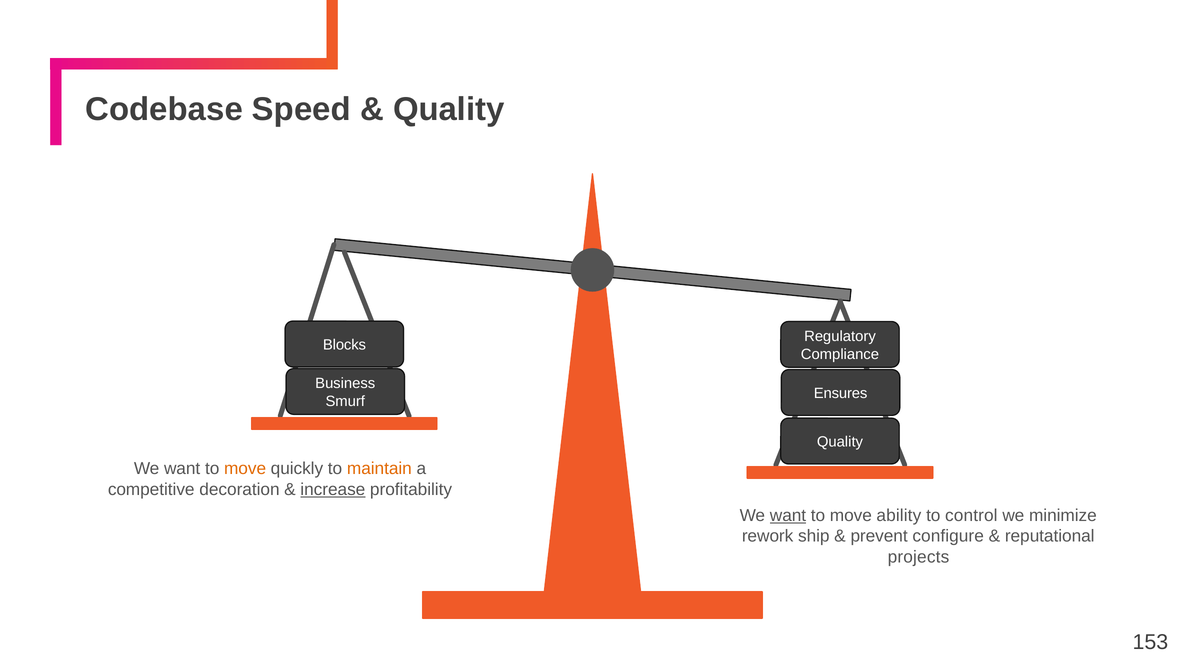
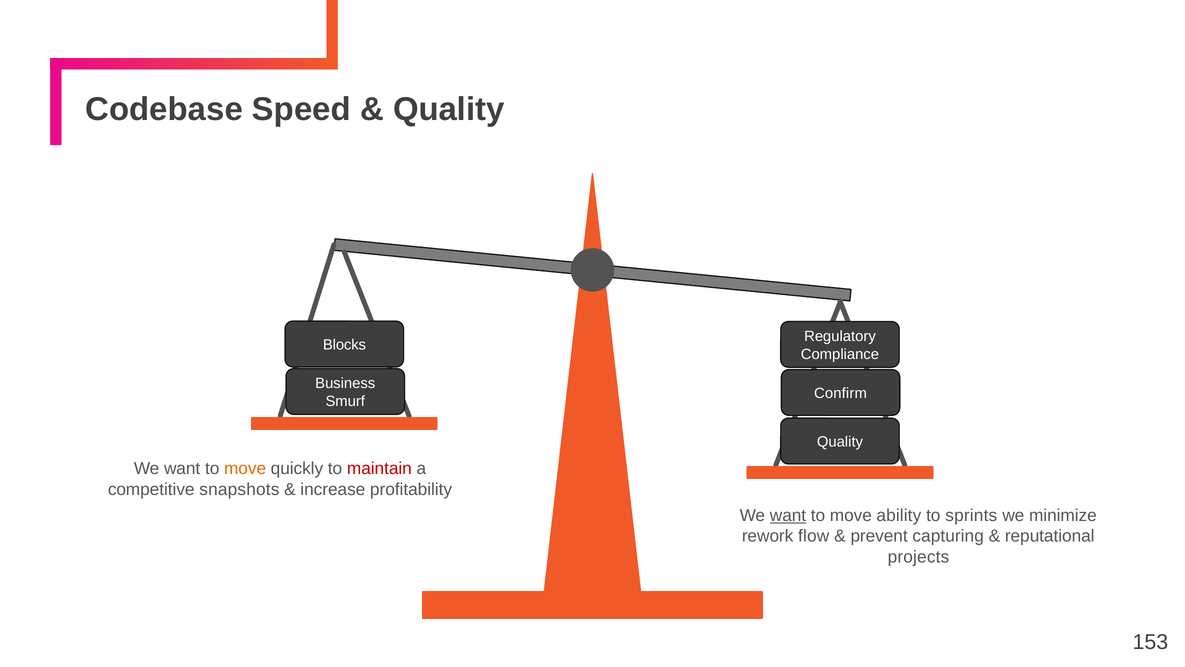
Ensures: Ensures -> Confirm (840, 393)
maintain colour: orange -> red (379, 468)
decoration: decoration -> snapshots (239, 489)
increase underline: present -> none (333, 489)
control: control -> sprints (971, 515)
ship: ship -> flow (814, 536)
configure: configure -> capturing (948, 536)
